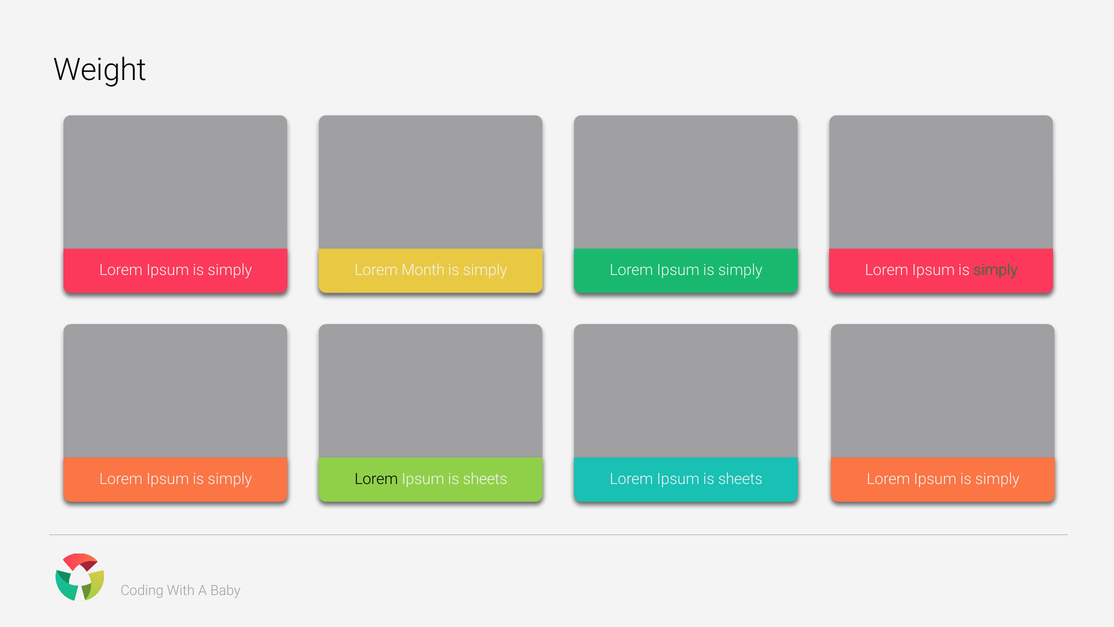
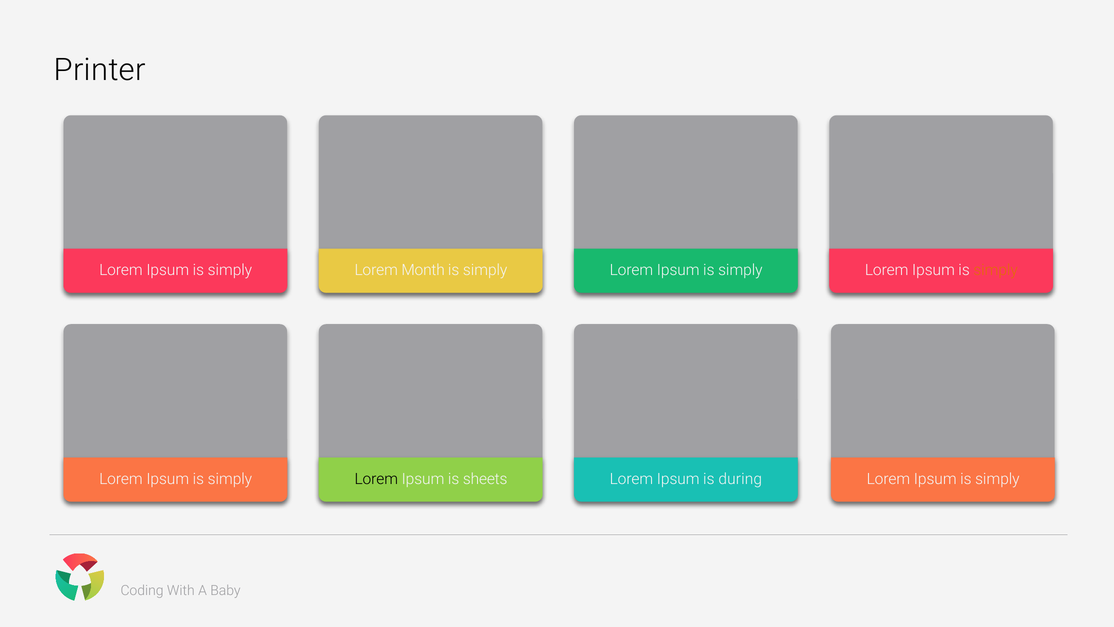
Weight: Weight -> Printer (100, 70)
simply colour: green -> orange (996, 270)
sheets: sheets -> during (740, 479)
